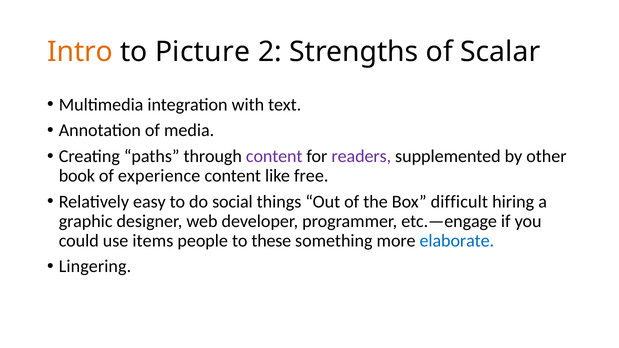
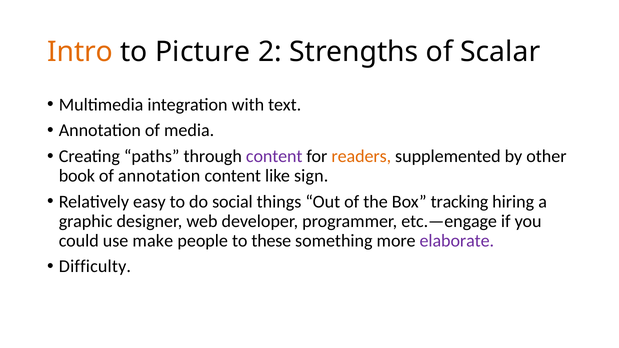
readers colour: purple -> orange (361, 156)
of experience: experience -> annotation (159, 176)
free: free -> sign (311, 176)
difficult: difficult -> tracking (460, 202)
items: items -> make (153, 241)
elaborate colour: blue -> purple (457, 241)
Lingering: Lingering -> Difficulty (95, 267)
